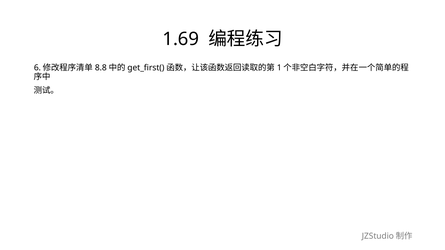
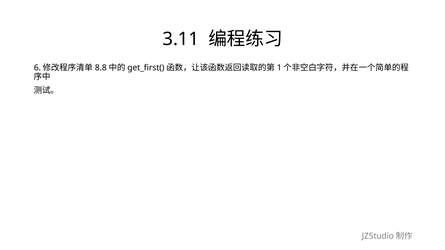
1.69: 1.69 -> 3.11 (181, 39)
